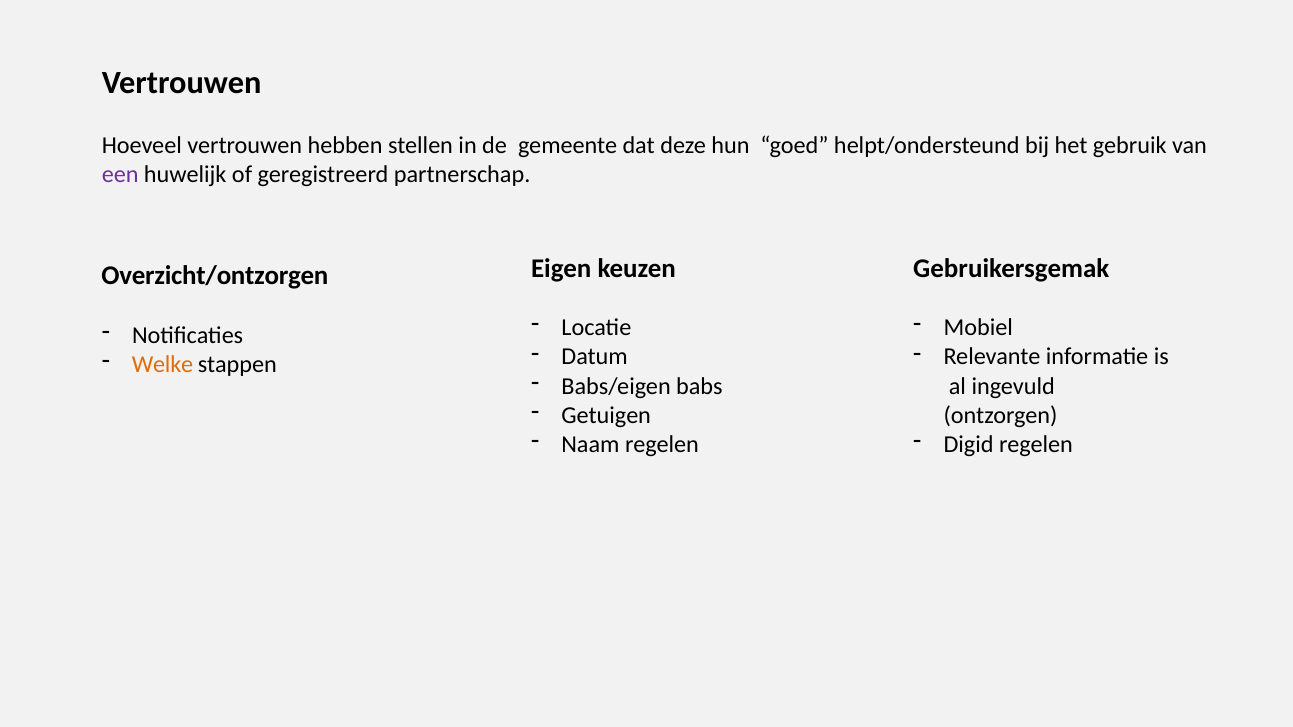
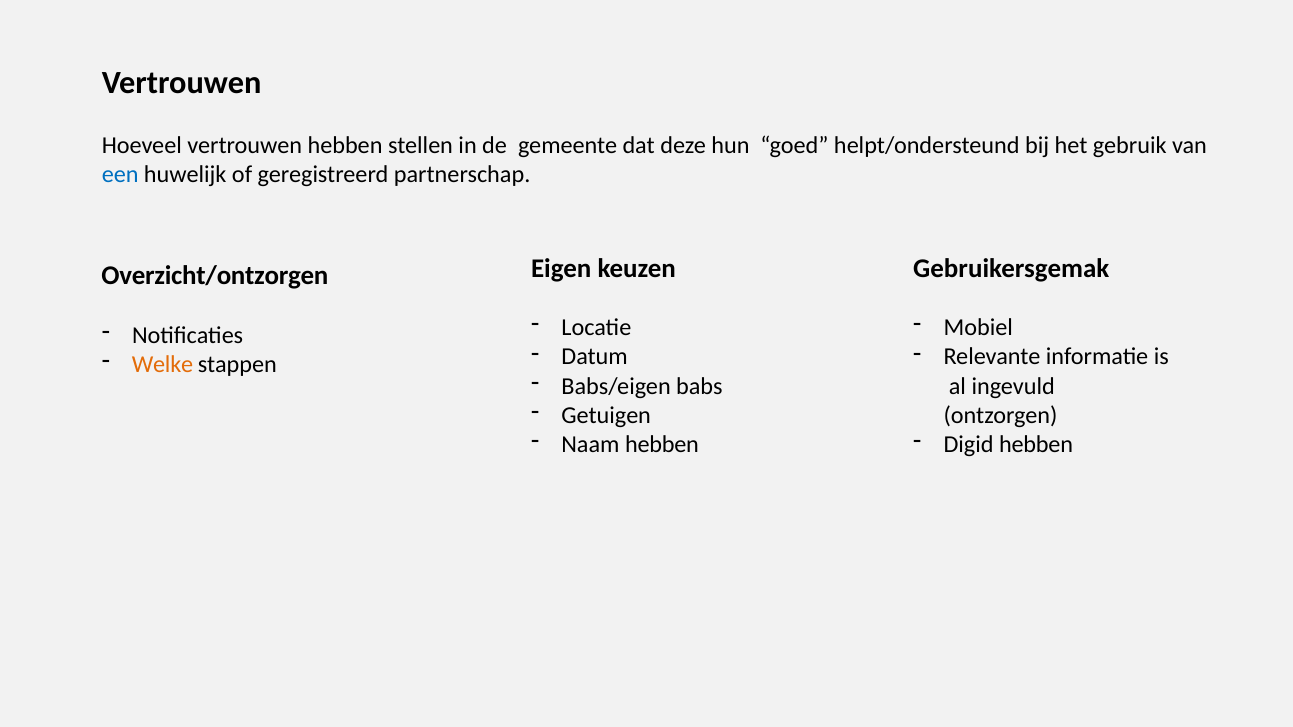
een colour: purple -> blue (120, 174)
Naam regelen: regelen -> hebben (662, 444)
Digid regelen: regelen -> hebben (1036, 444)
